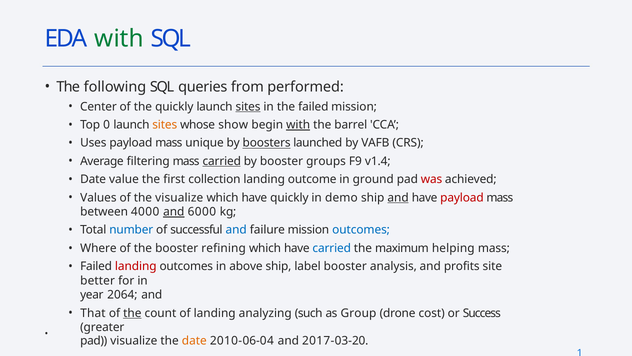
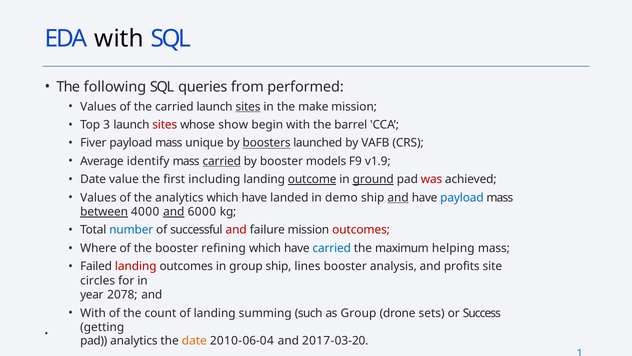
with colour: green -> black (119, 39)
Center: Center -> Values (98, 106)
the quickly: quickly -> carried (174, 106)
the failed: failed -> make (313, 106)
Top 0: 0 -> 3 (107, 125)
sites colour: orange -> red (165, 125)
with underline: present -> none (298, 125)
Uses: Uses -> Fiver (93, 143)
filtering: filtering -> identify (148, 161)
groups: groups -> models (326, 161)
v1.4: v1.4 -> v1.9 (378, 161)
collection: collection -> including (214, 179)
outcome underline: none -> present (312, 179)
ground underline: none -> present (373, 179)
the visualize: visualize -> analytics (179, 197)
have quickly: quickly -> landed (289, 197)
payload colour: red -> blue (462, 197)
between underline: none -> present (104, 212)
and colour: blue -> red (236, 230)
outcomes colour: blue -> red (361, 230)
in above: above -> group (246, 266)
label: label -> lines (307, 266)
better: better -> circles (98, 280)
2064: 2064 -> 2078 (122, 295)
That: That -> With (93, 313)
the underline: present -> none (132, 313)
analyzing: analyzing -> summing (265, 313)
cost: cost -> sets (432, 313)
greater: greater -> getting (102, 327)
pad visualize: visualize -> analytics (134, 340)
